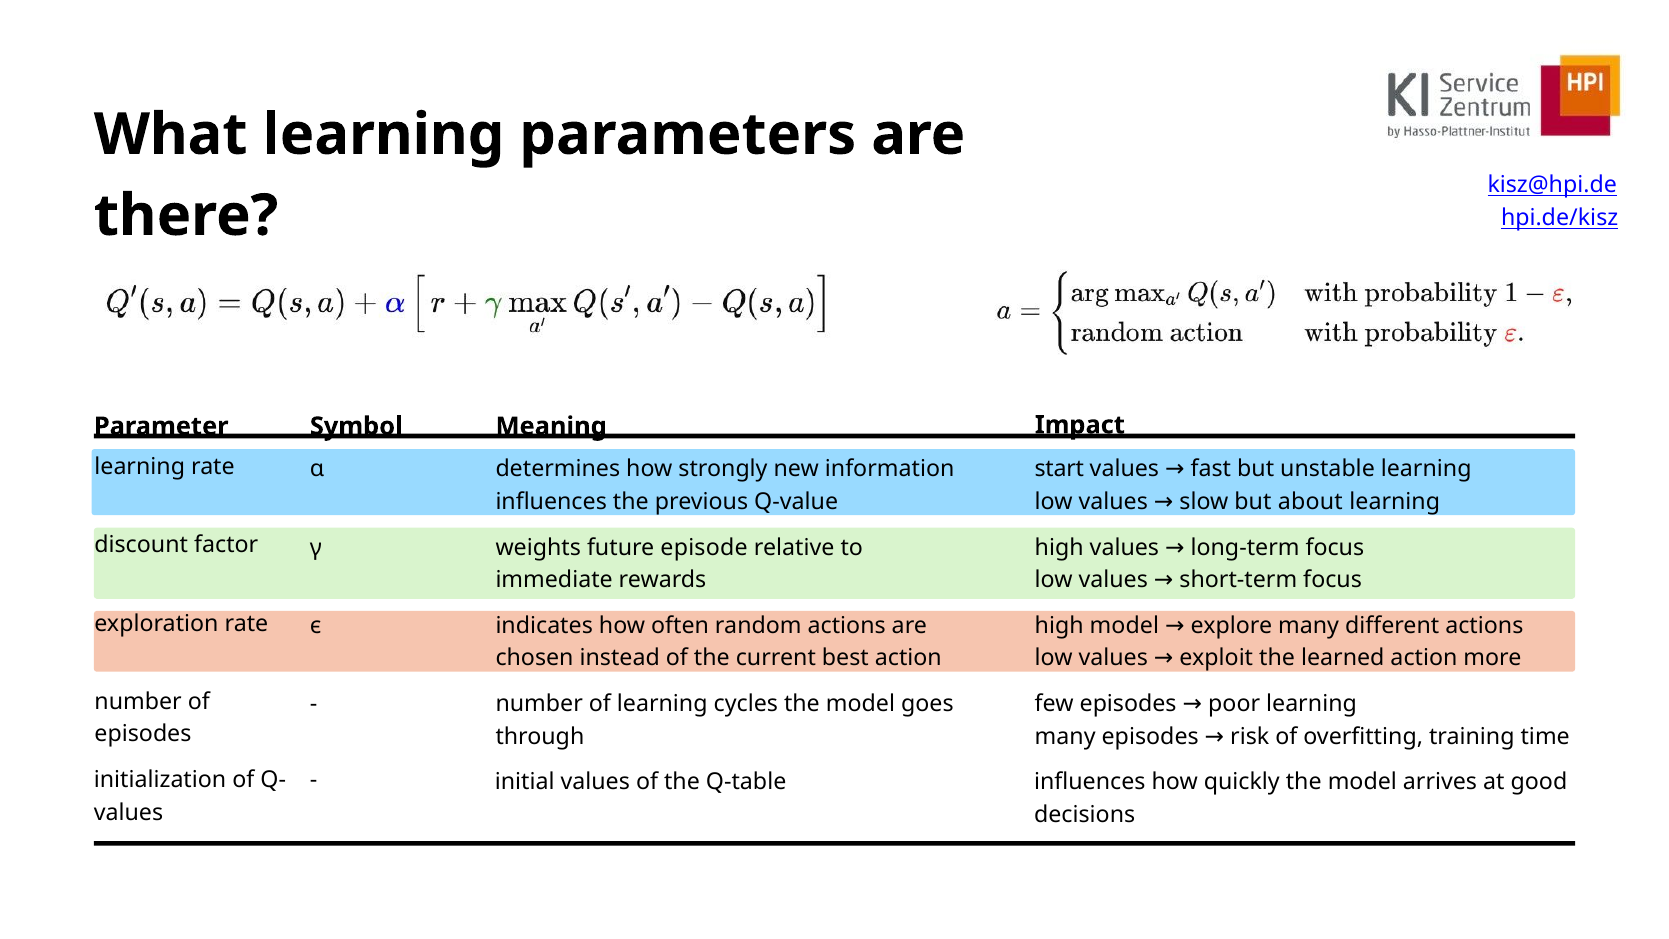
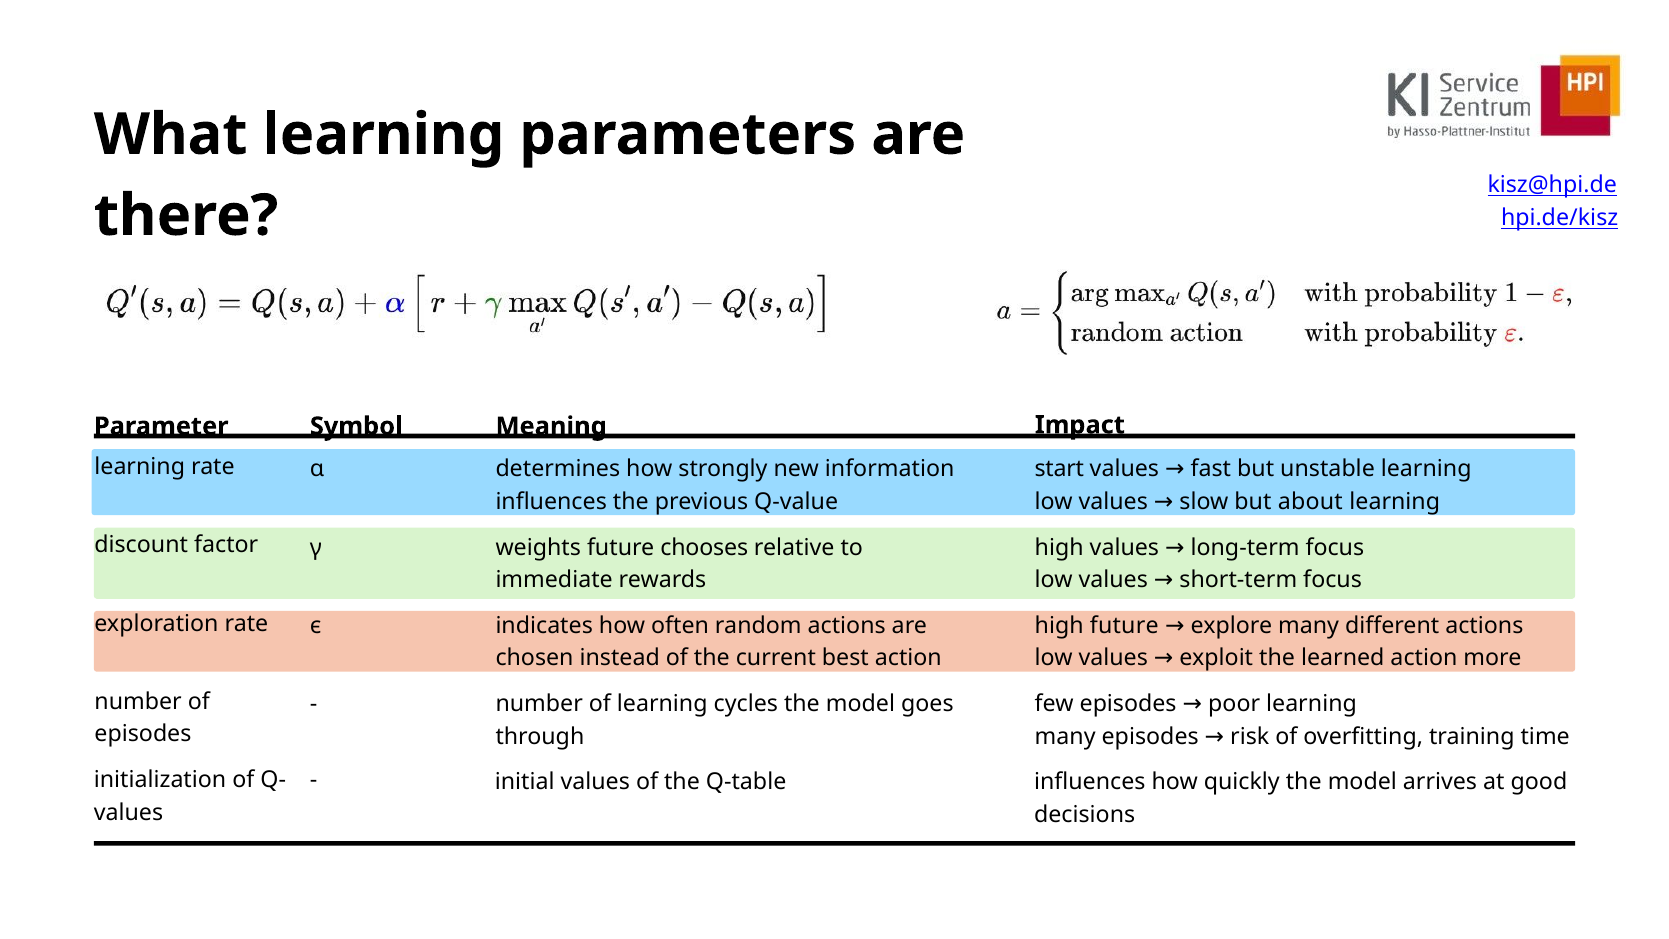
episode: episode -> chooses (704, 547)
high model: model -> future (1124, 626)
